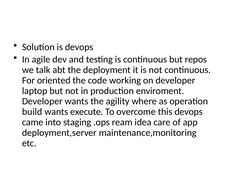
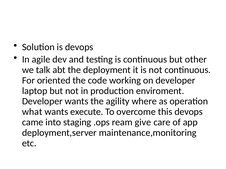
repos: repos -> other (196, 60)
build: build -> what (32, 112)
idea: idea -> give (143, 123)
